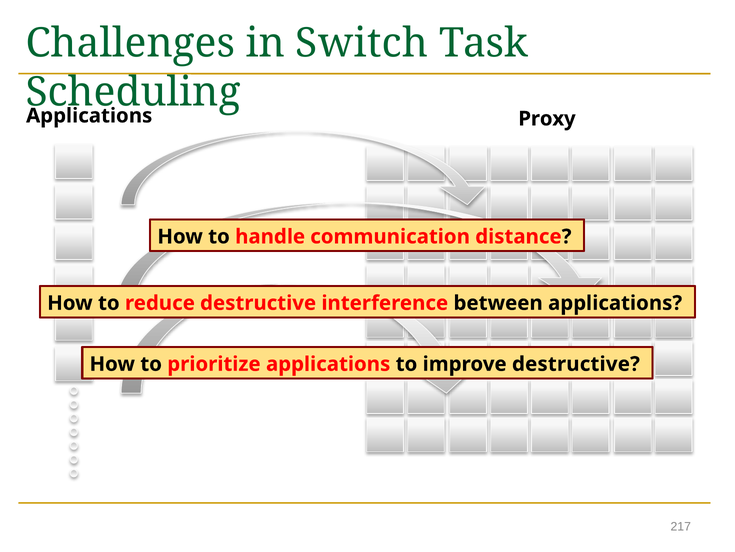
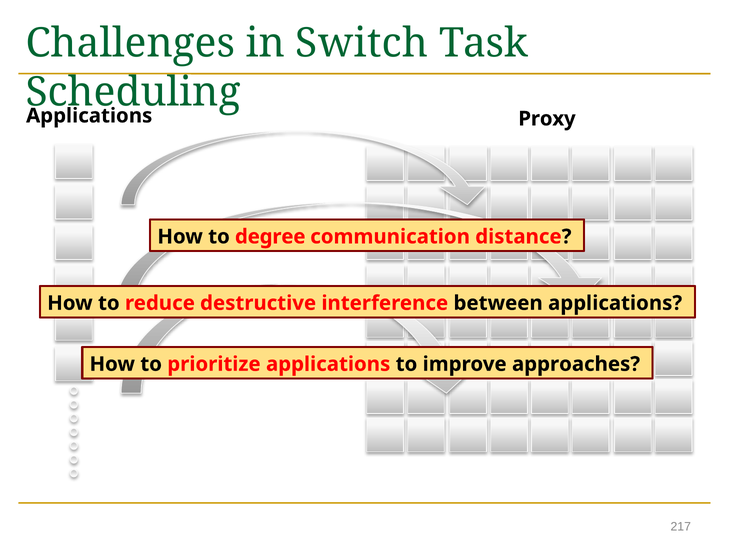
handle: handle -> degree (270, 236)
improve destructive: destructive -> approaches (576, 364)
